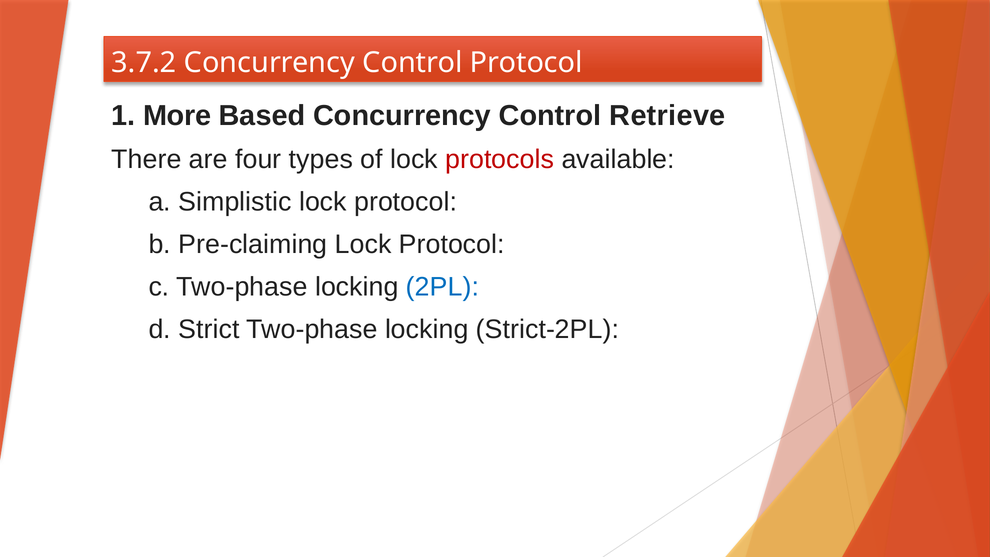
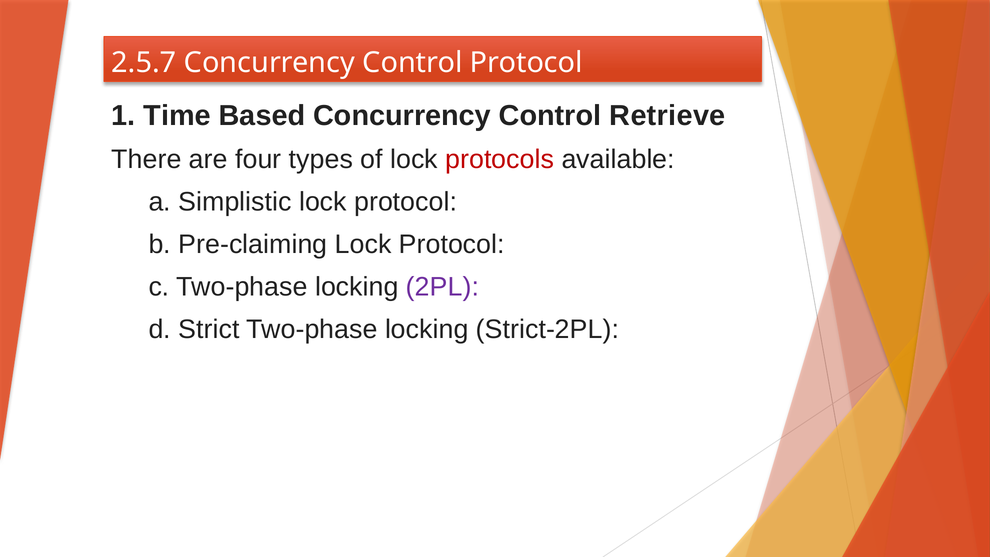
3.7.2: 3.7.2 -> 2.5.7 (144, 63)
More: More -> Time (177, 116)
2PL colour: blue -> purple (442, 287)
